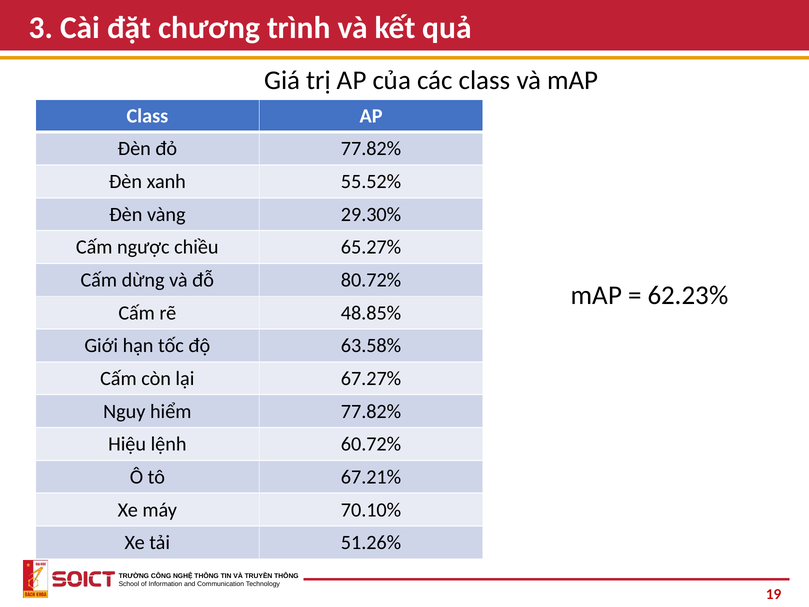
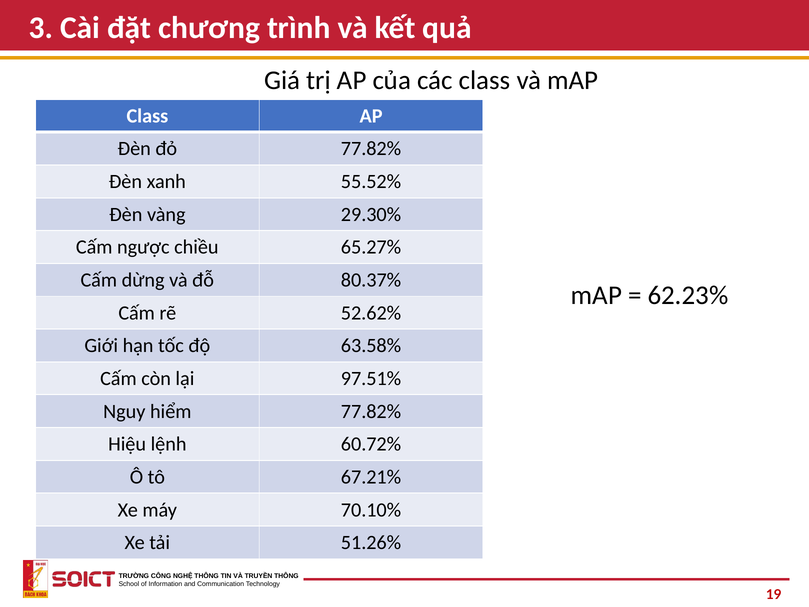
80.72%: 80.72% -> 80.37% (371, 280)
48.85%: 48.85% -> 52.62% (371, 313)
67.27%: 67.27% -> 97.51% (371, 378)
